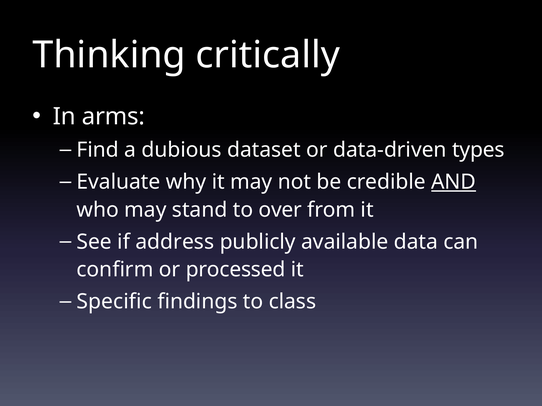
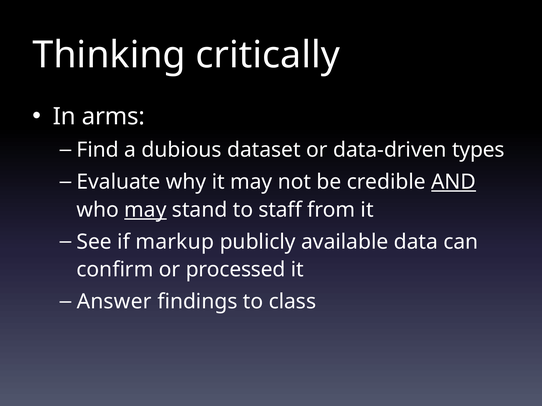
may underline: none -> present (145, 210)
over: over -> staff (280, 210)
address: address -> markup (175, 242)
Specific: Specific -> Answer (114, 302)
